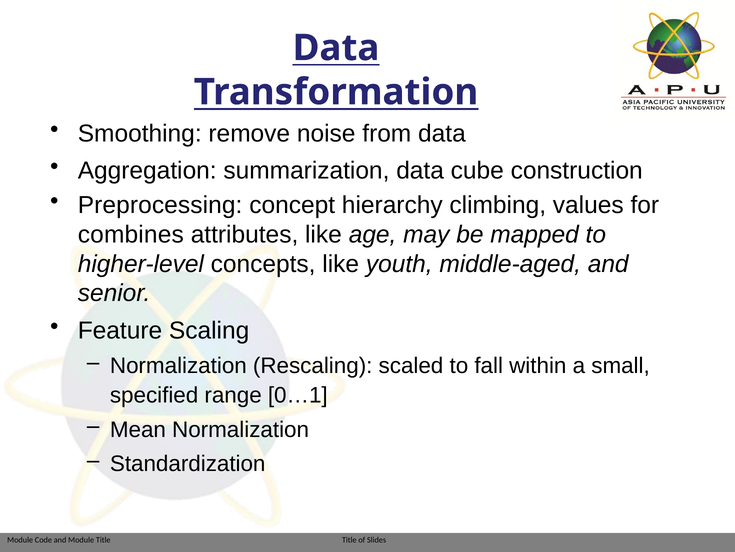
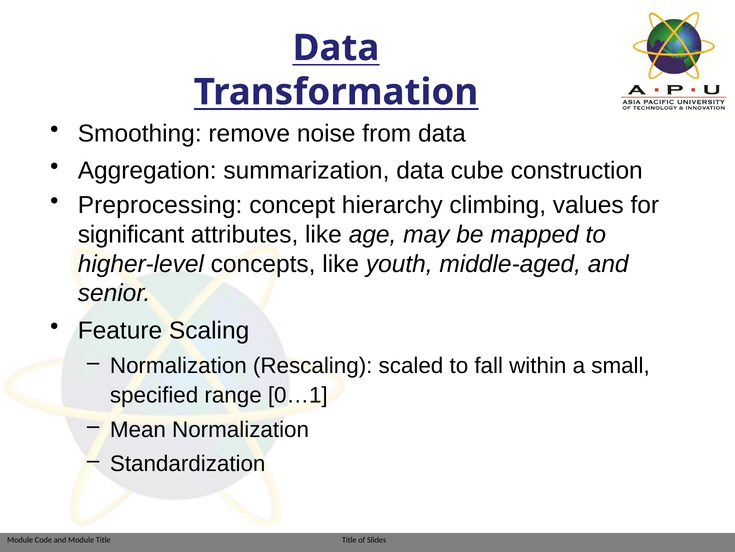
combines: combines -> significant (131, 234)
